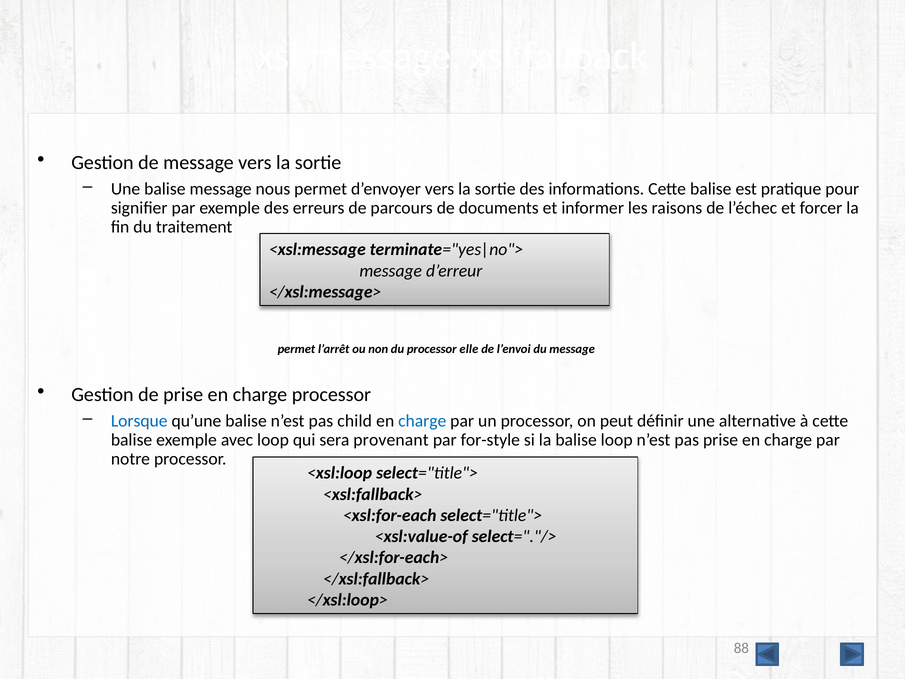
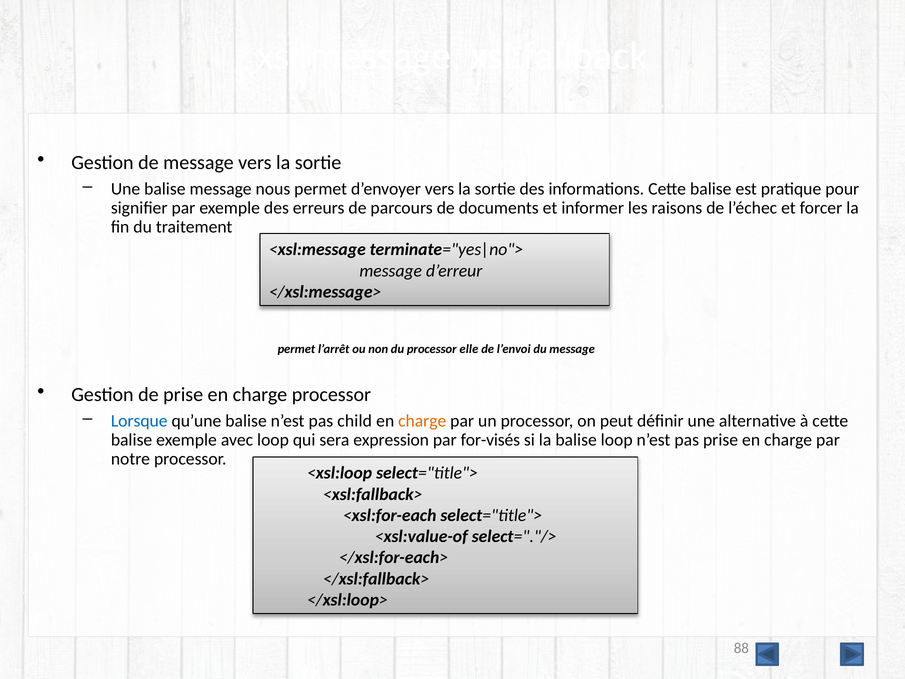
charge colour: blue -> orange (422, 421)
provenant: provenant -> expression (391, 440)
for-style: for-style -> for-visés (490, 440)
